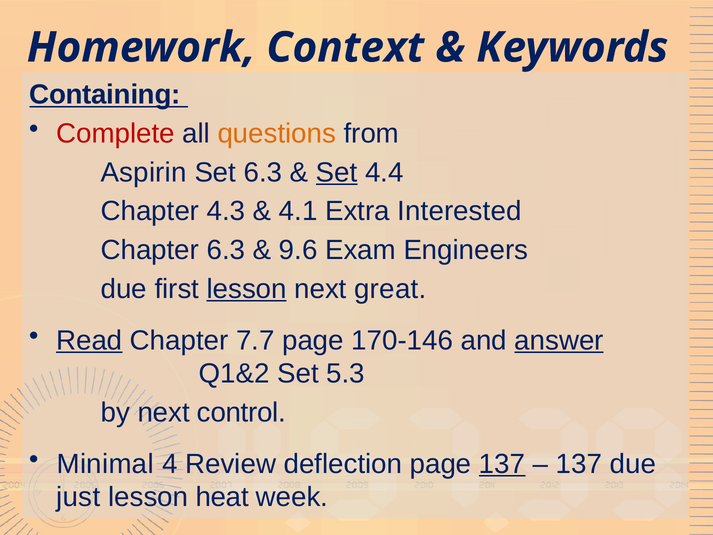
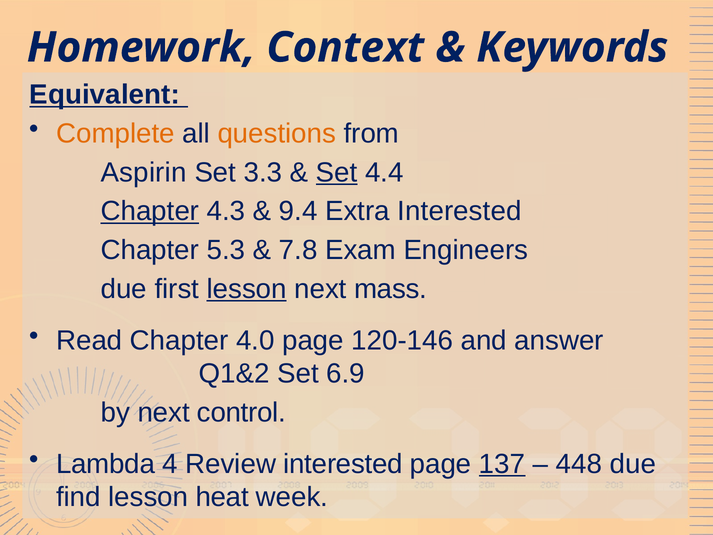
Containing: Containing -> Equivalent (105, 95)
Complete colour: red -> orange (115, 133)
Set 6.3: 6.3 -> 3.3 (263, 172)
Chapter underline: none -> present (150, 211)
4.1: 4.1 -> 9.4 (298, 211)
Chapter 6.3: 6.3 -> 5.3 (226, 250)
9.6: 9.6 -> 7.8 (298, 250)
great: great -> mass (390, 289)
Read underline: present -> none (89, 340)
7.7: 7.7 -> 4.0 (255, 340)
170-146: 170-146 -> 120-146 (402, 340)
answer underline: present -> none (559, 340)
5.3: 5.3 -> 6.9 (346, 373)
Minimal: Minimal -> Lambda (106, 464)
Review deflection: deflection -> interested (343, 464)
137: 137 -> 448 (579, 464)
just: just -> find (78, 497)
